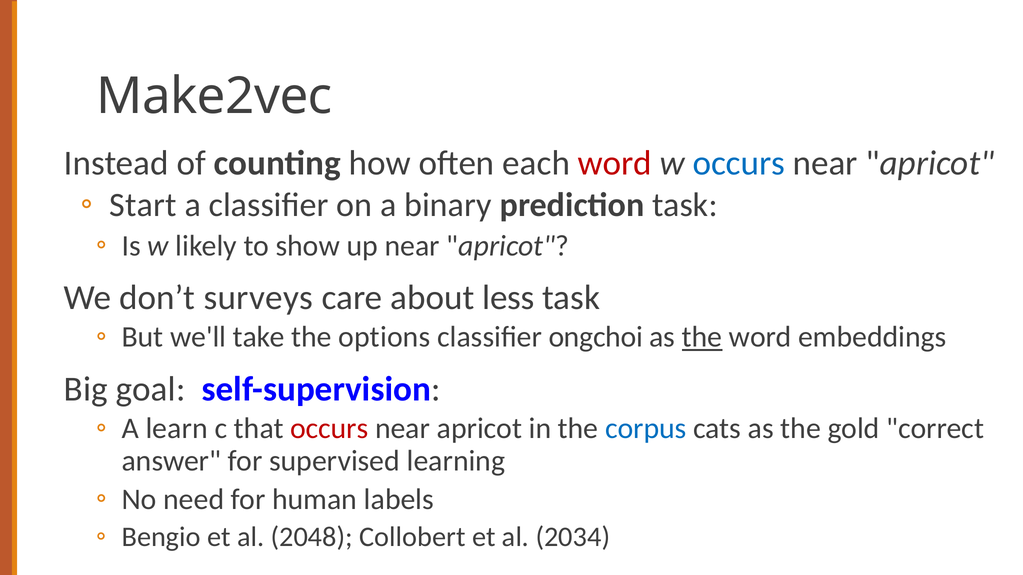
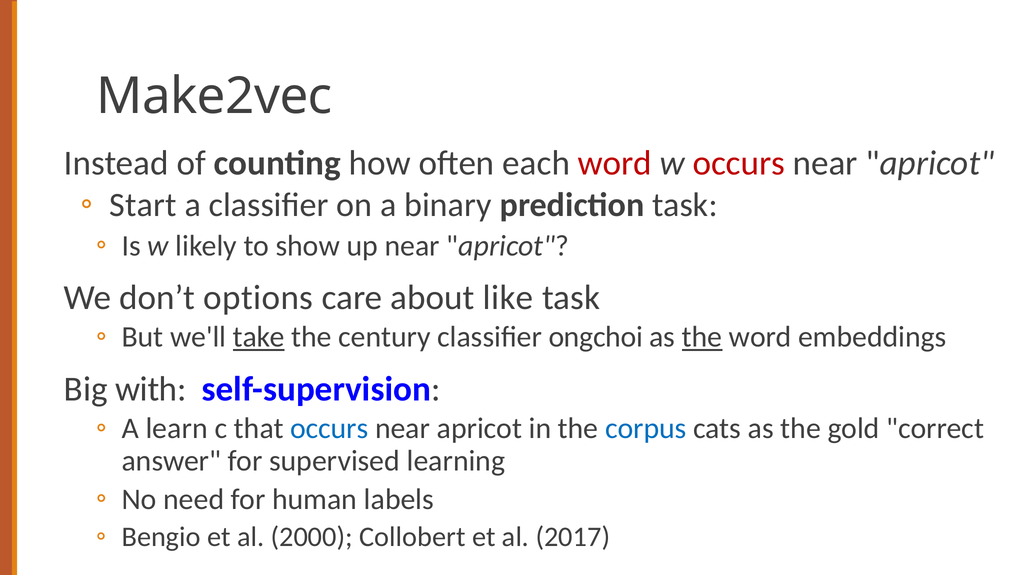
occurs colour: blue -> red (739, 163)
surveys: surveys -> options (258, 298)
less: less -> like (508, 298)
take underline: none -> present (259, 337)
options: options -> century (384, 337)
goal: goal -> with (151, 389)
occurs colour: red -> blue (329, 429)
2048: 2048 -> 2000 (312, 537)
2034: 2034 -> 2017 (573, 537)
